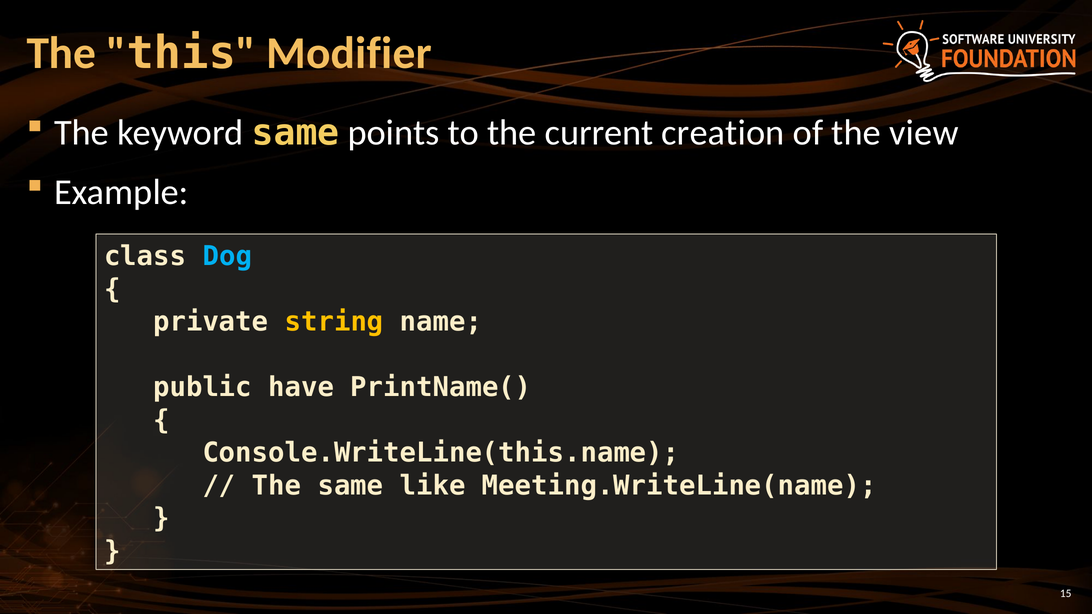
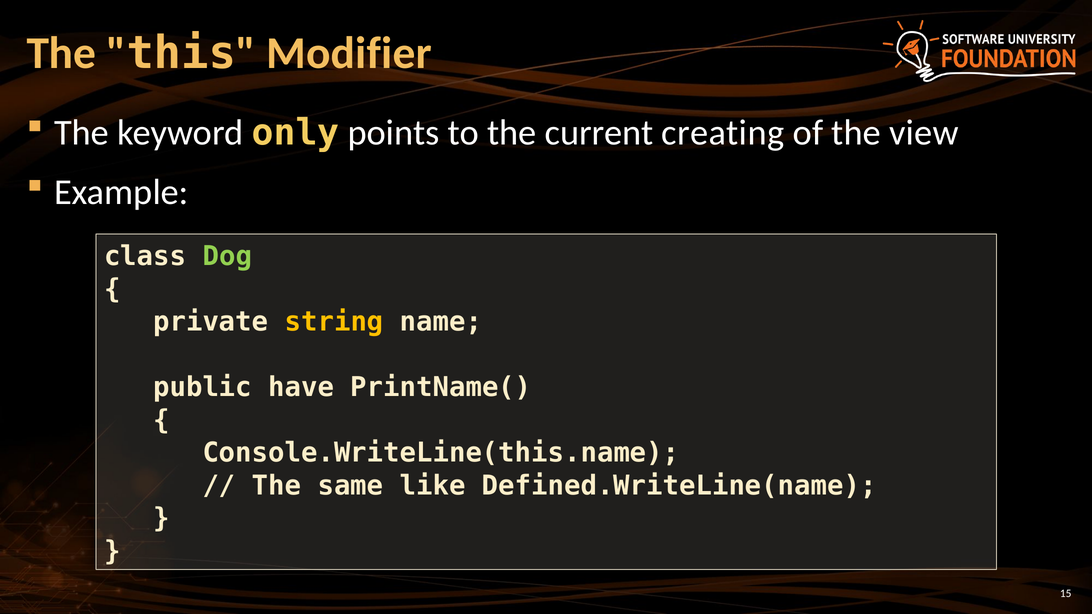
keyword same: same -> only (296, 133)
creation: creation -> creating (723, 133)
Dog colour: light blue -> light green (227, 257)
Meeting.WriteLine(name: Meeting.WriteLine(name -> Defined.WriteLine(name (679, 486)
